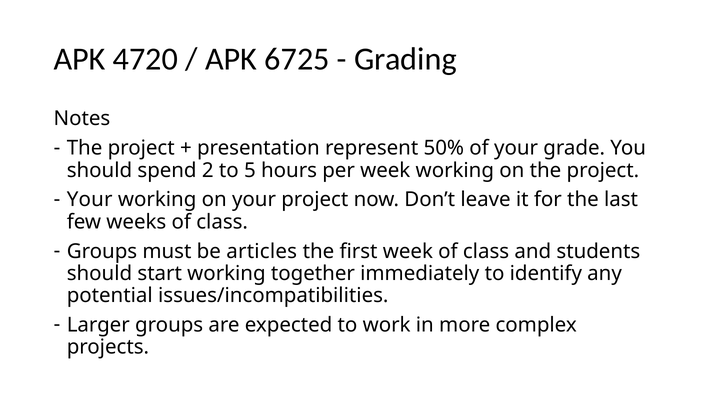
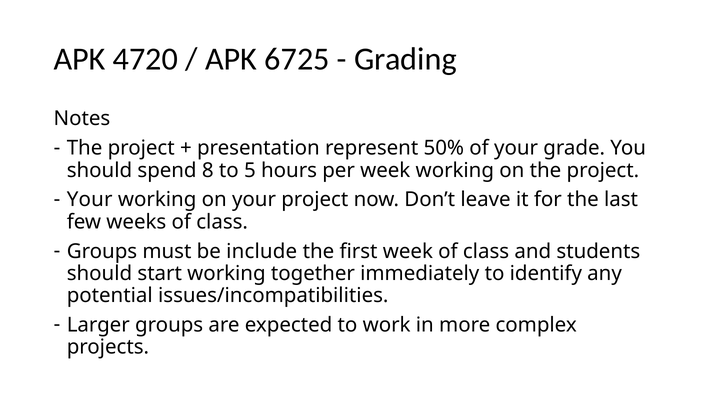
2: 2 -> 8 (208, 170)
articles: articles -> include (262, 252)
